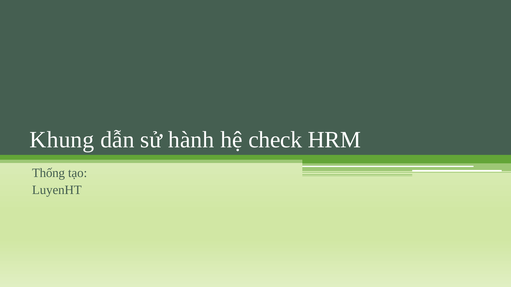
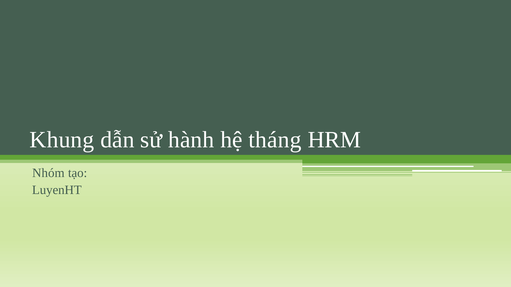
check: check -> tháng (275, 140)
Thống: Thống -> Nhóm (48, 173)
